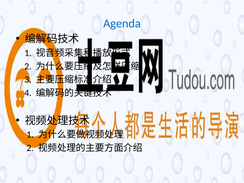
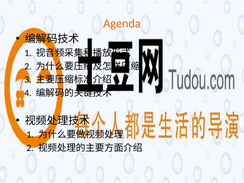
Agenda colour: blue -> orange (122, 23)
